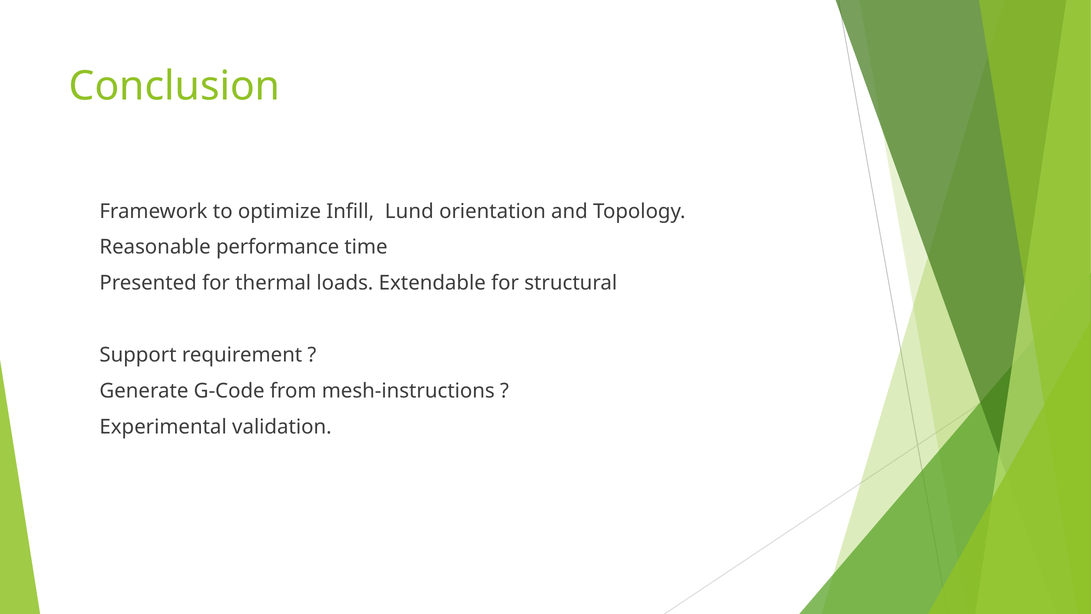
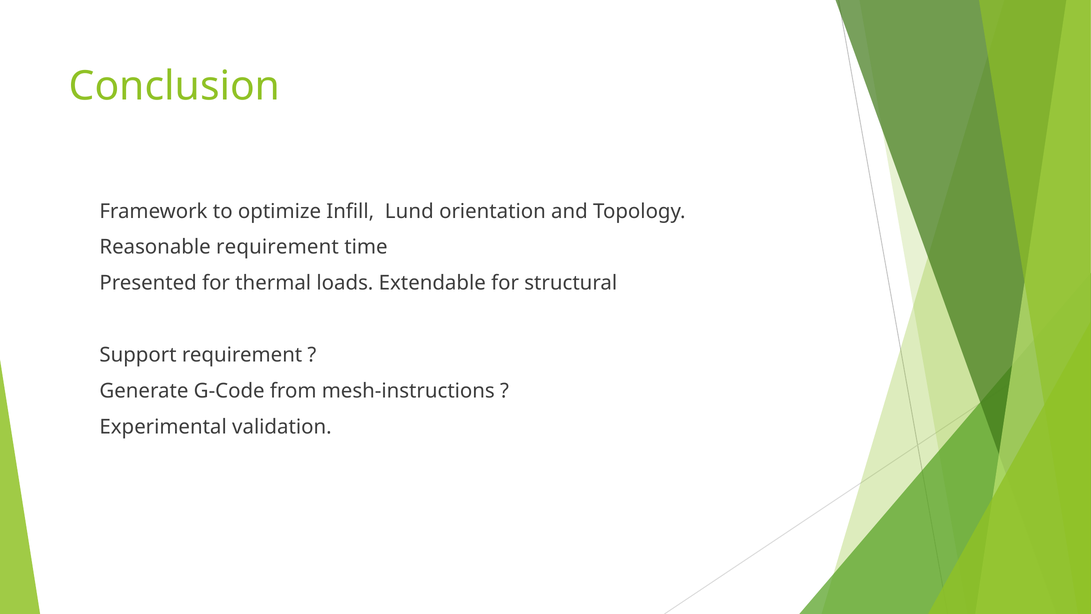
Reasonable performance: performance -> requirement (277, 247)
